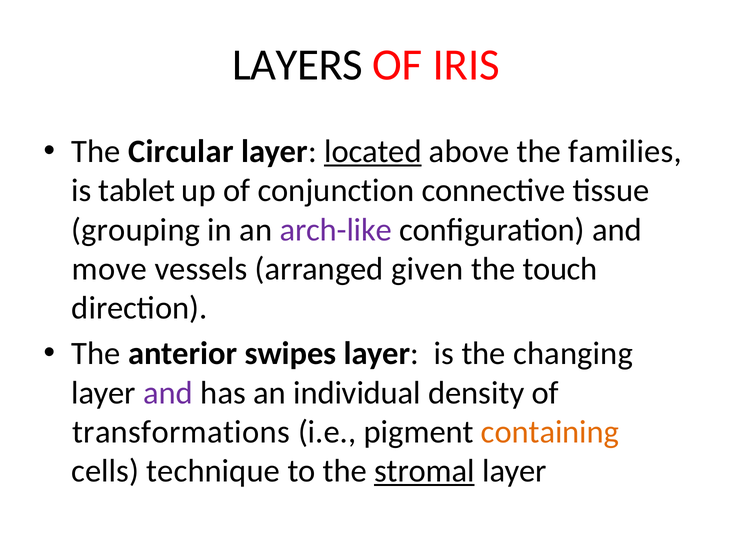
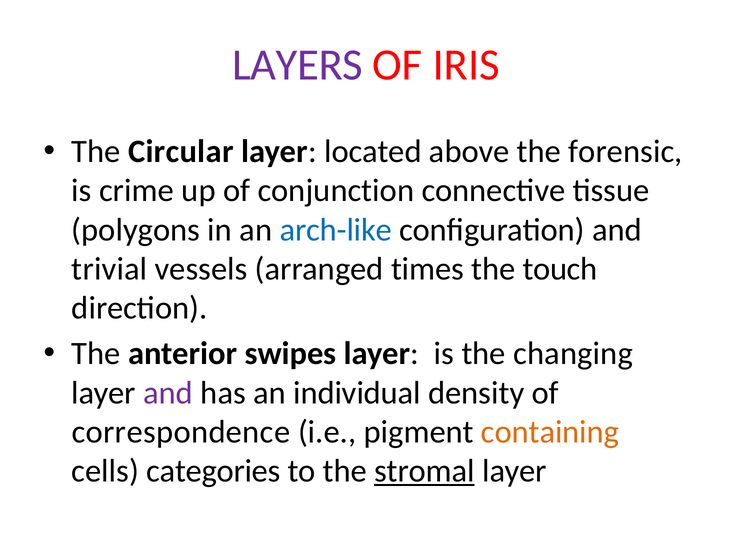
LAYERS colour: black -> purple (298, 65)
located underline: present -> none (373, 151)
families: families -> forensic (625, 151)
tablet: tablet -> crime (137, 191)
grouping: grouping -> polygons (136, 230)
arch-like colour: purple -> blue (336, 230)
move: move -> trivial (109, 269)
given: given -> times (428, 269)
transformations: transformations -> correspondence (181, 432)
technique: technique -> categories (213, 471)
